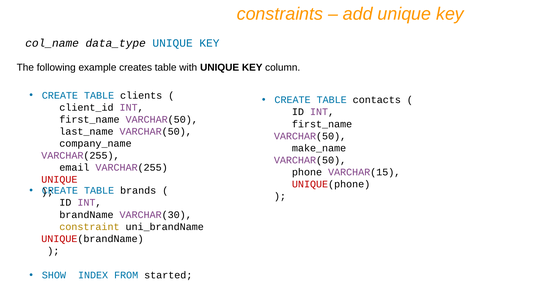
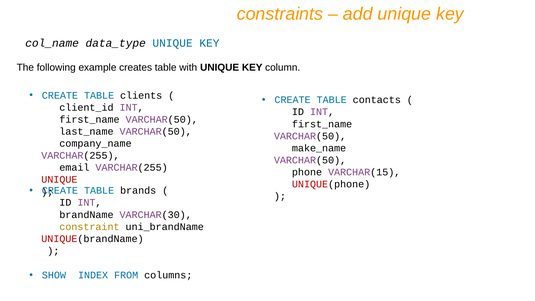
started: started -> columns (168, 275)
